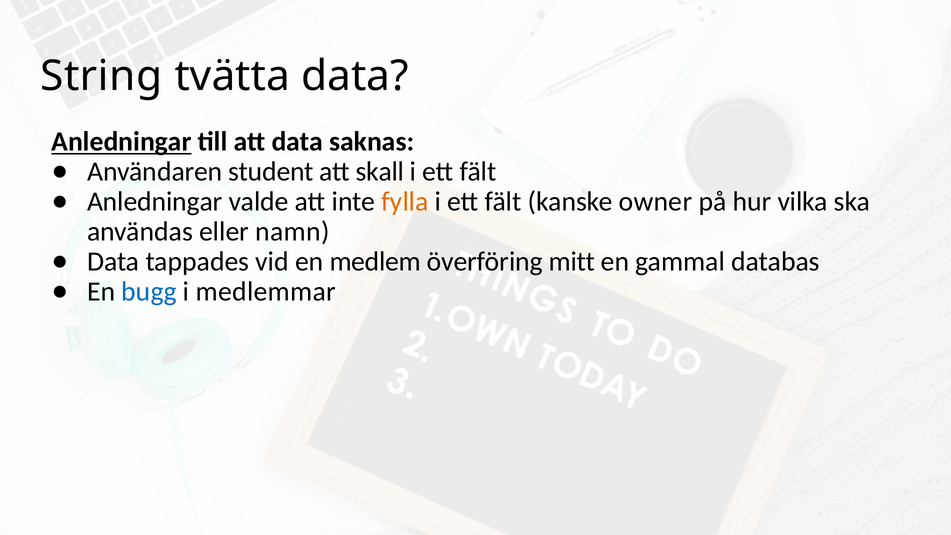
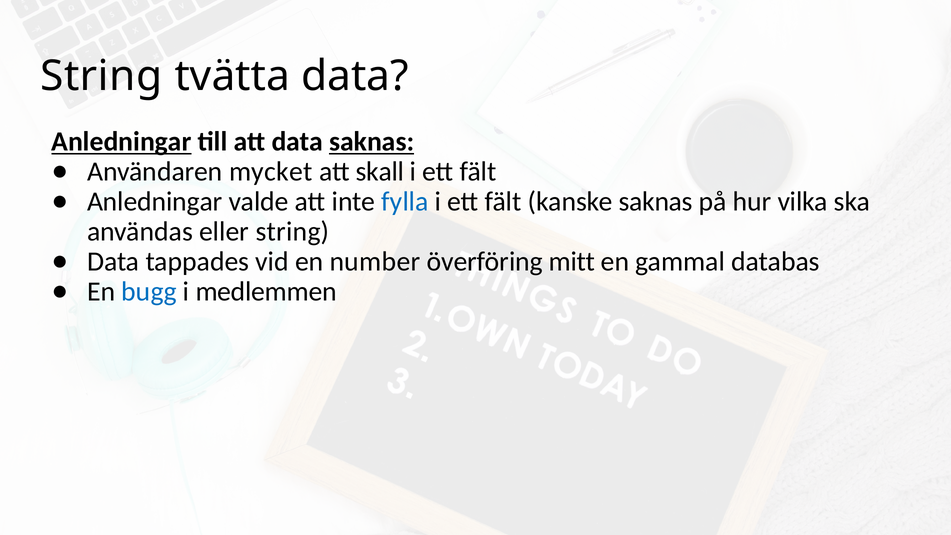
saknas underline: none -> present (372, 142)
student: student -> mycket (271, 172)
fylla colour: orange -> blue (405, 202)
kanske owner: owner -> saknas (656, 202)
eller namn: namn -> string (292, 232)
medlem: medlem -> number (375, 262)
medlemmar: medlemmar -> medlemmen (266, 292)
